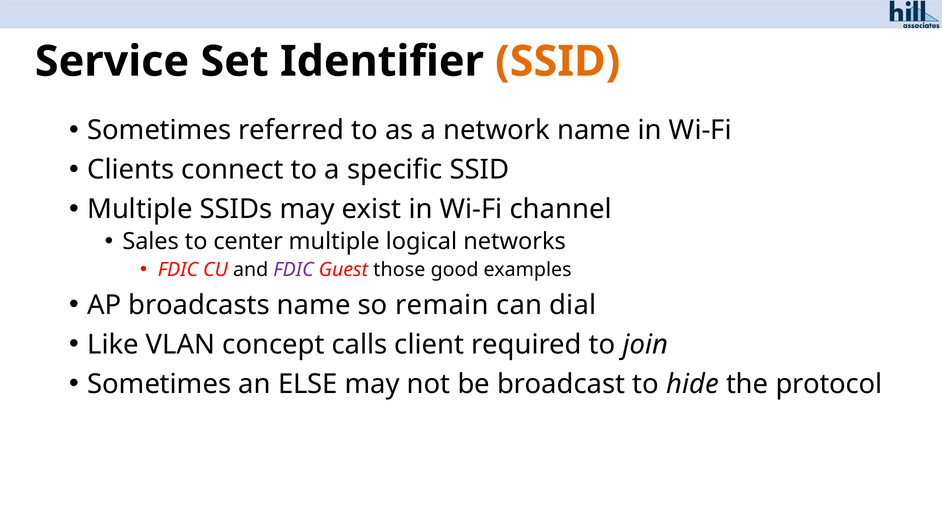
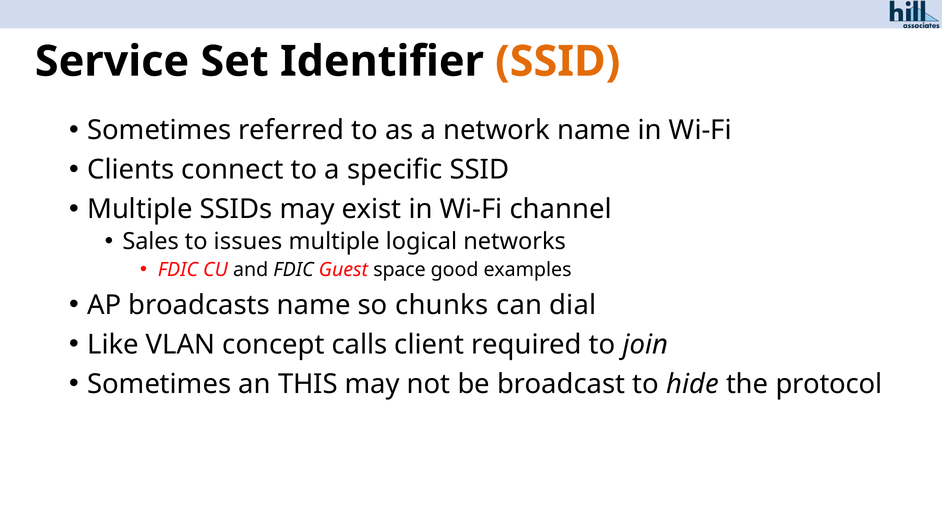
center: center -> issues (248, 241)
FDIC colour: purple -> black (293, 270)
those: those -> space (399, 270)
remain: remain -> chunks (442, 305)
ELSE: ELSE -> THIS (308, 384)
